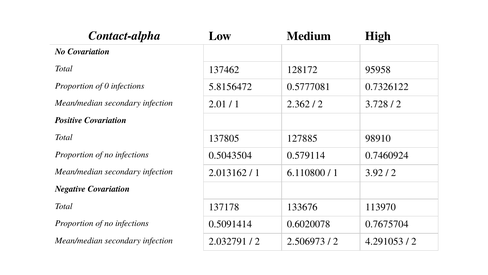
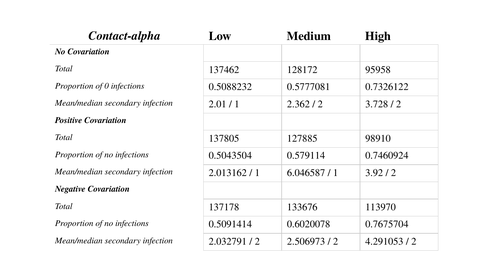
5.8156472: 5.8156472 -> 0.5088232 (230, 87)
6.110800: 6.110800 -> 6.046587 (306, 172)
